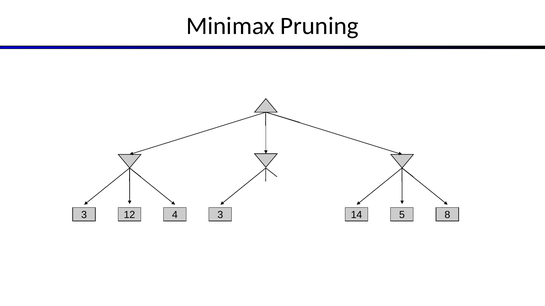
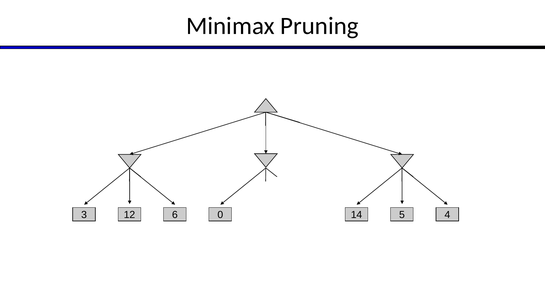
4: 4 -> 6 (175, 215)
3 3: 3 -> 0 (220, 215)
8: 8 -> 4 (447, 215)
